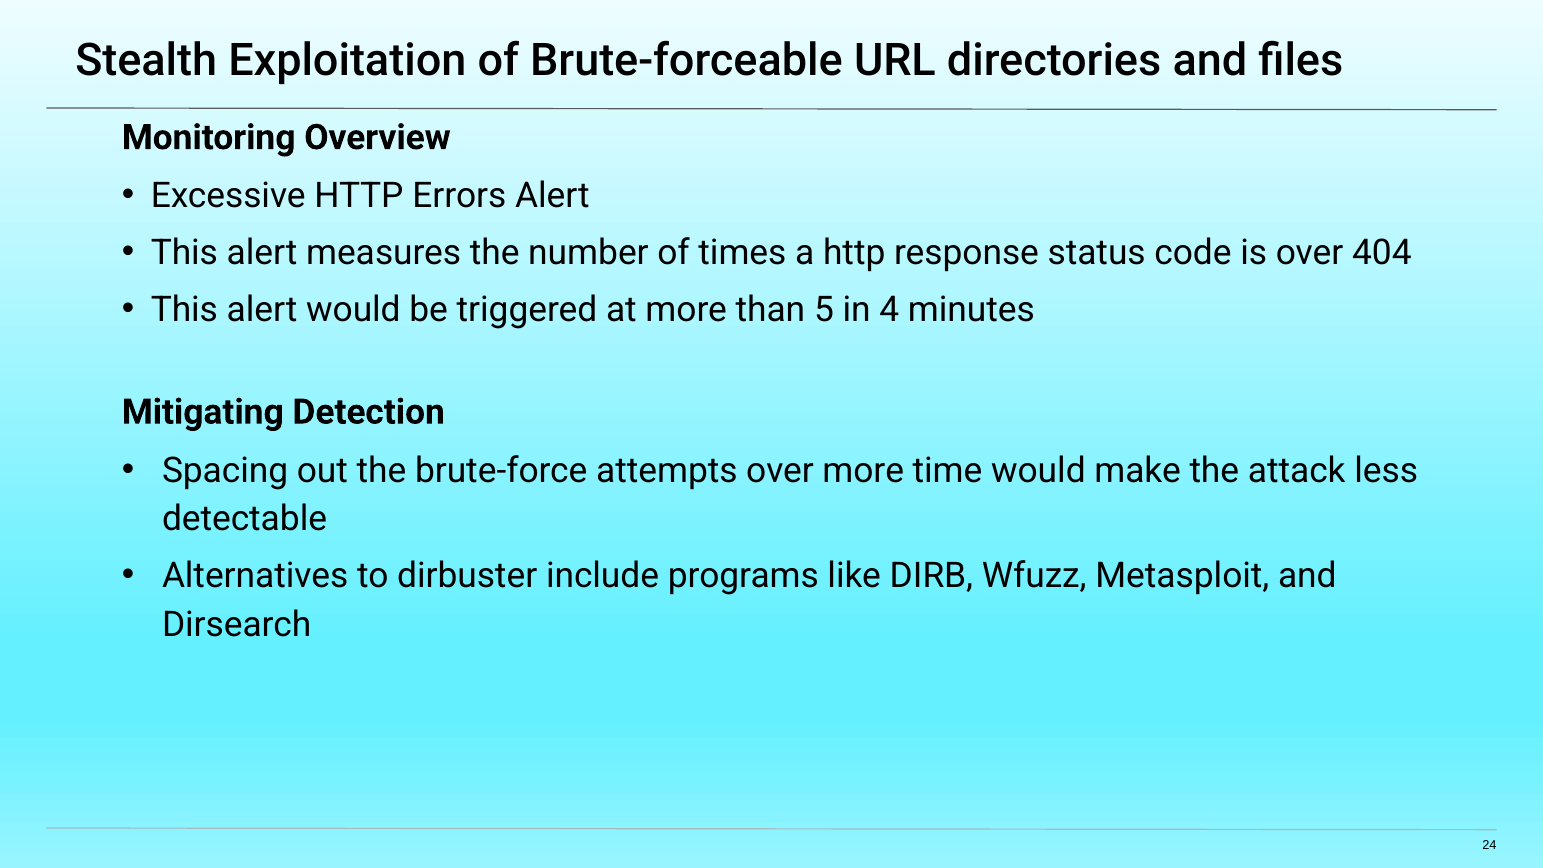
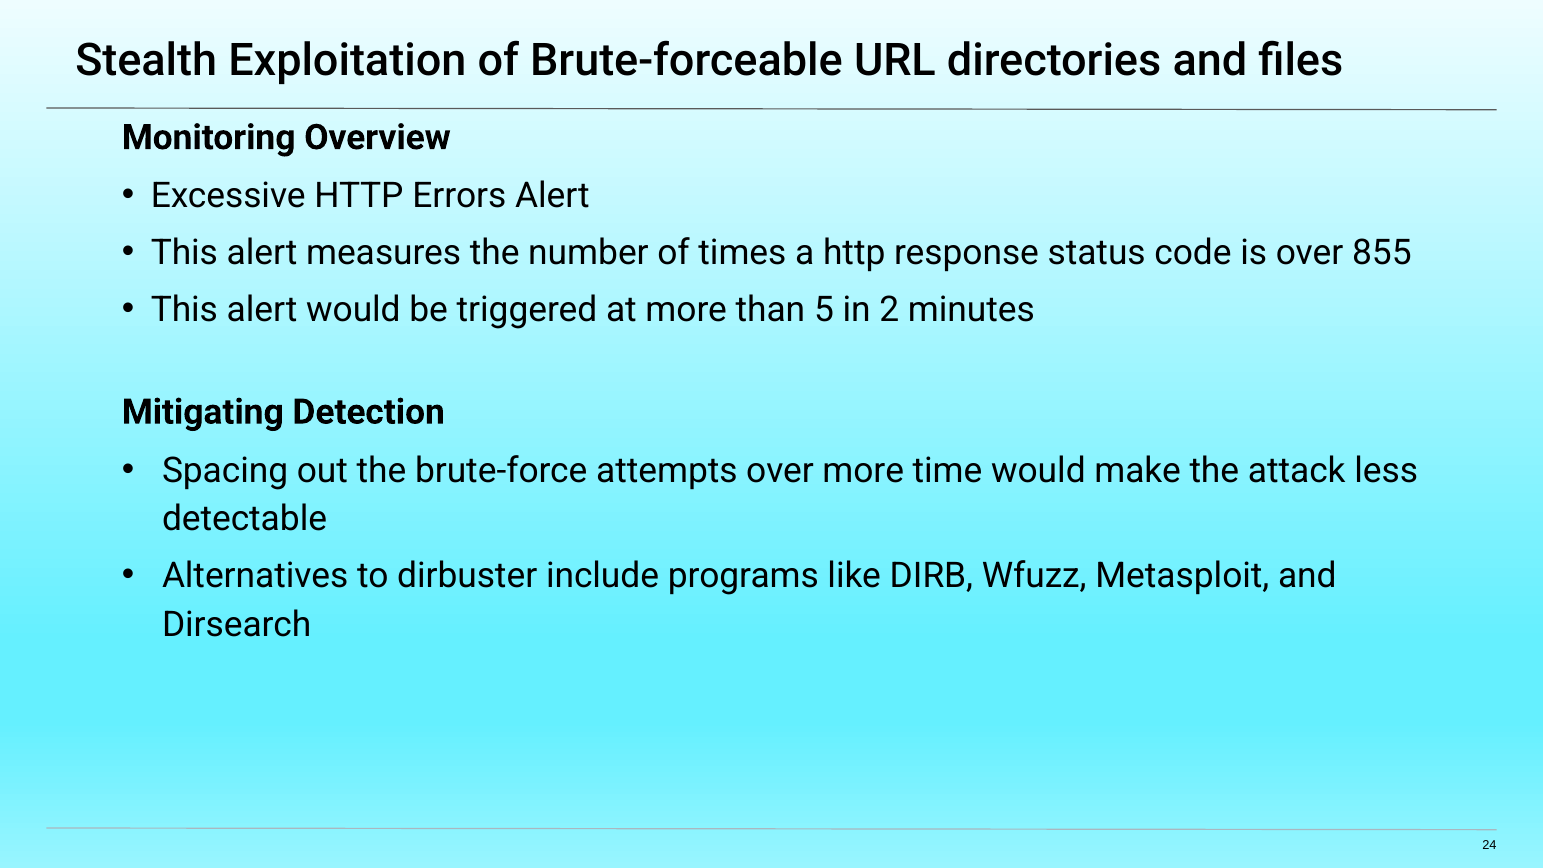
404: 404 -> 855 (1382, 253)
4: 4 -> 2 (889, 309)
